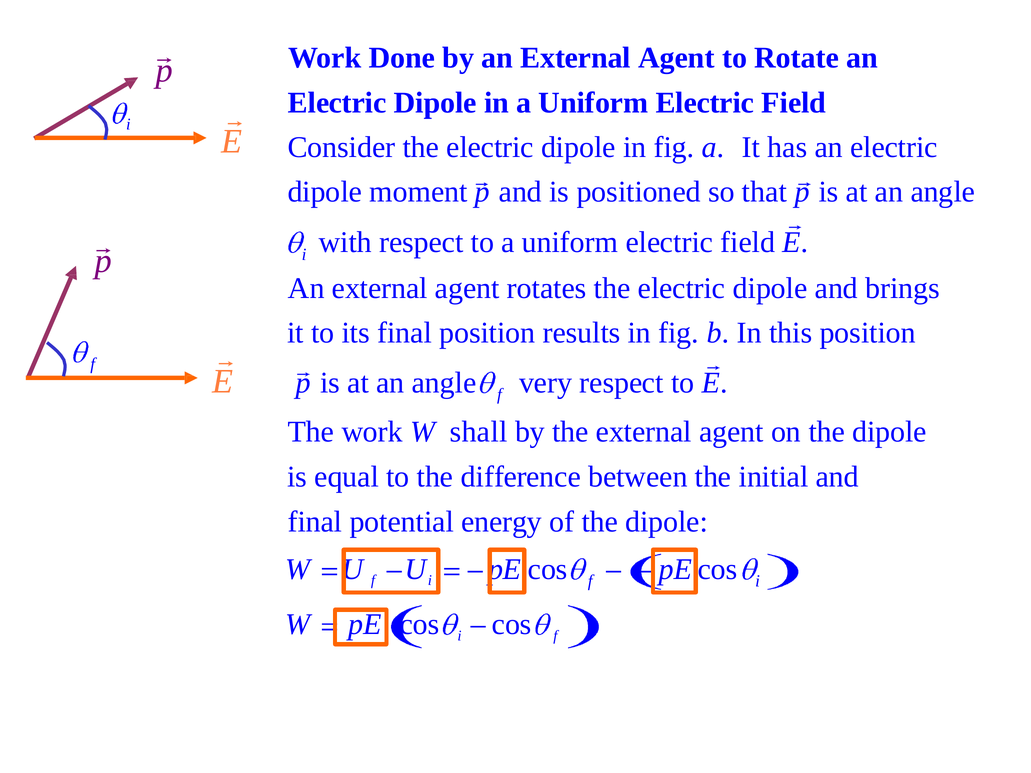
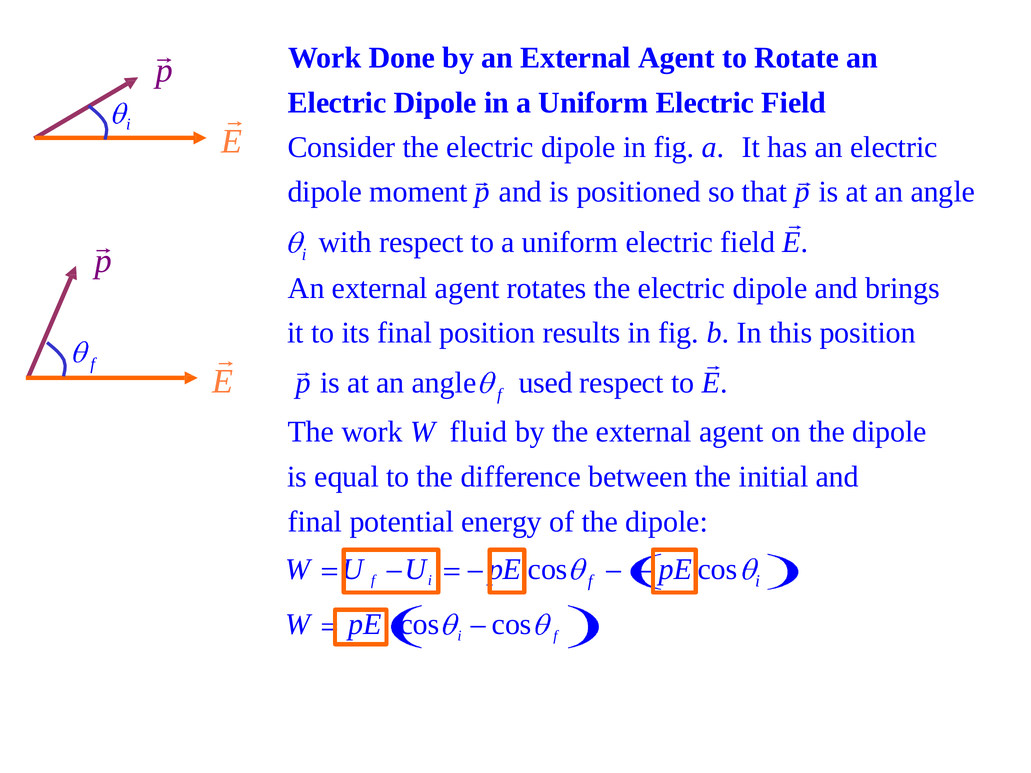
very: very -> used (546, 383)
shall: shall -> fluid (479, 432)
